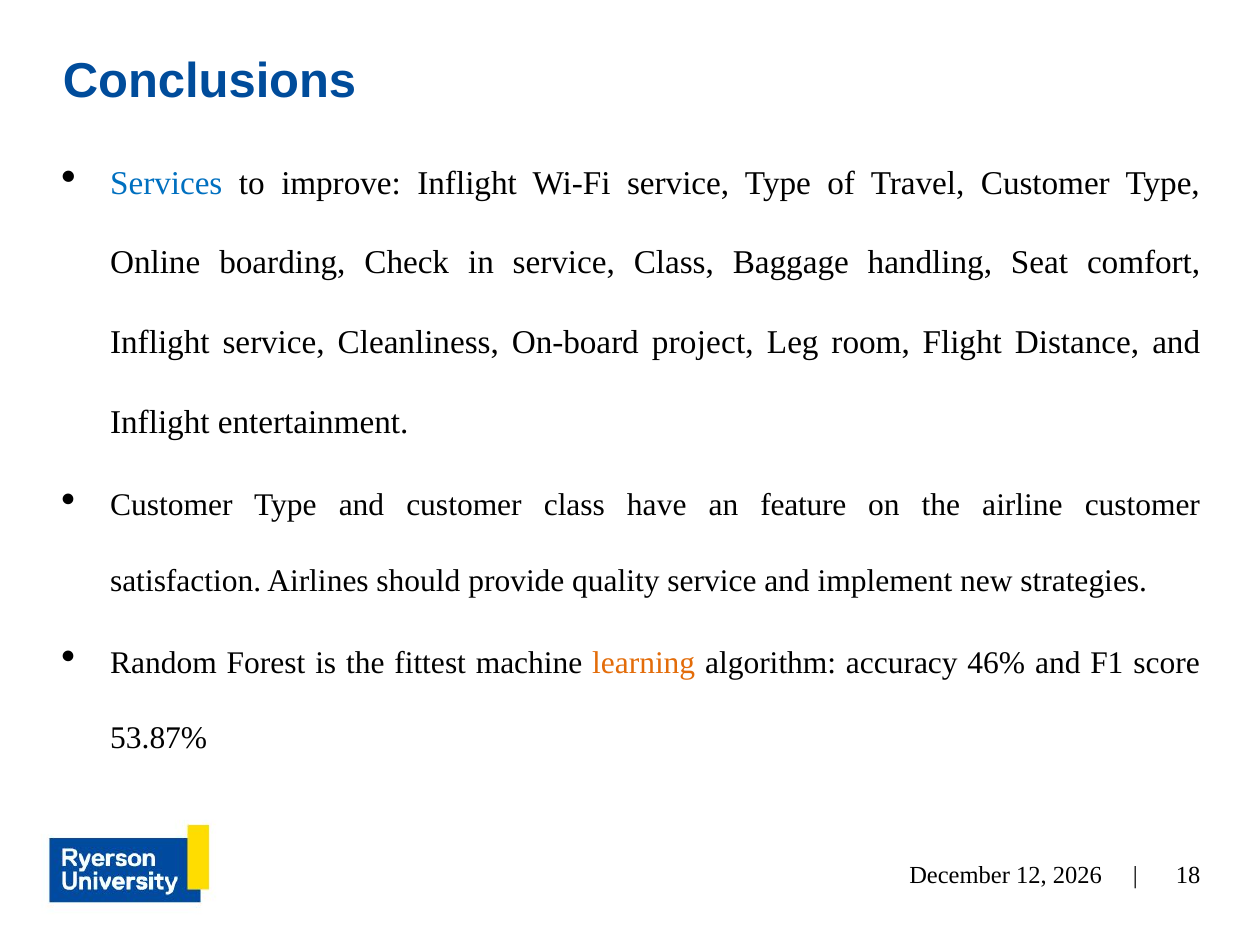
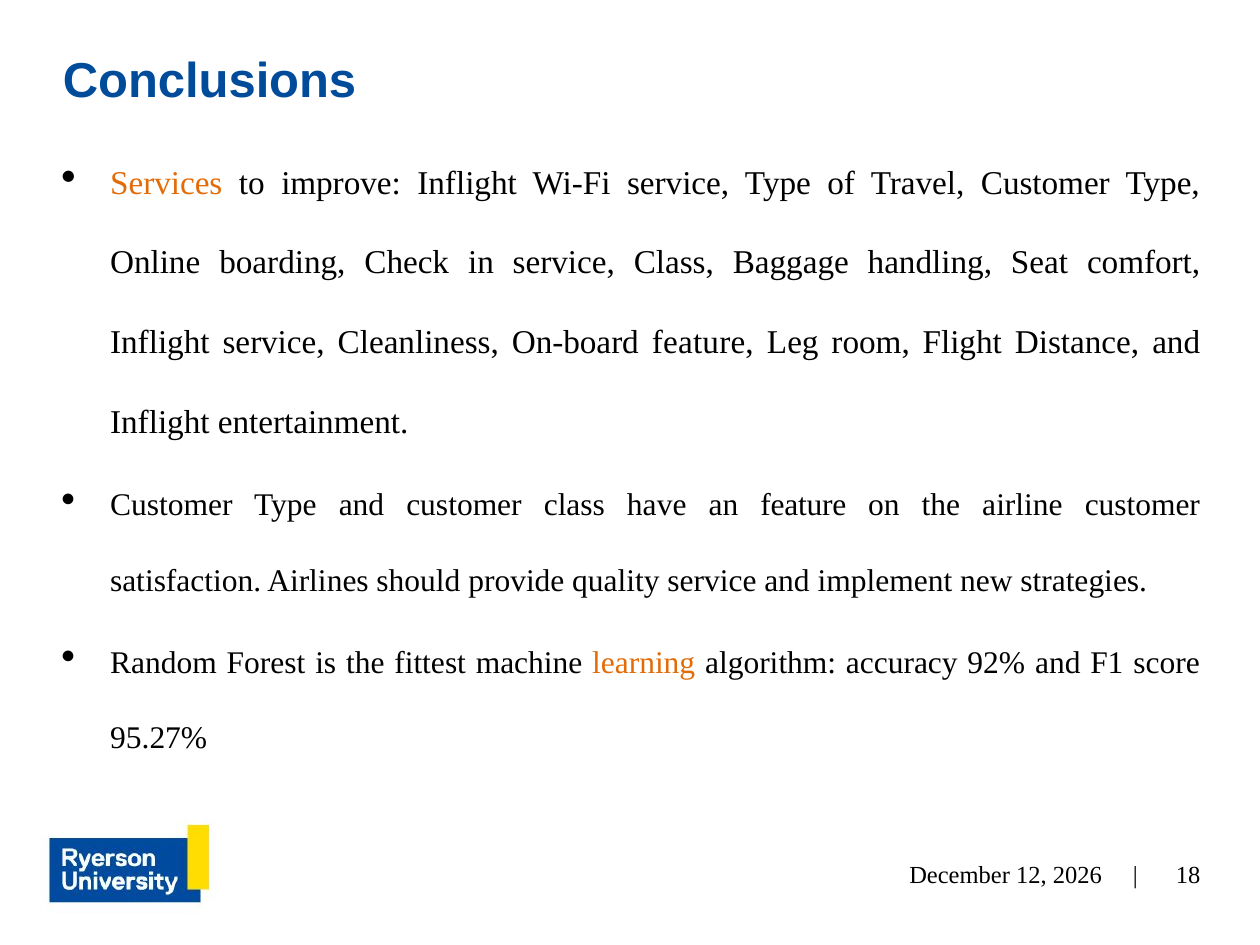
Services colour: blue -> orange (166, 183)
On-board project: project -> feature (703, 343)
46%: 46% -> 92% (996, 663)
53.87%: 53.87% -> 95.27% (159, 738)
